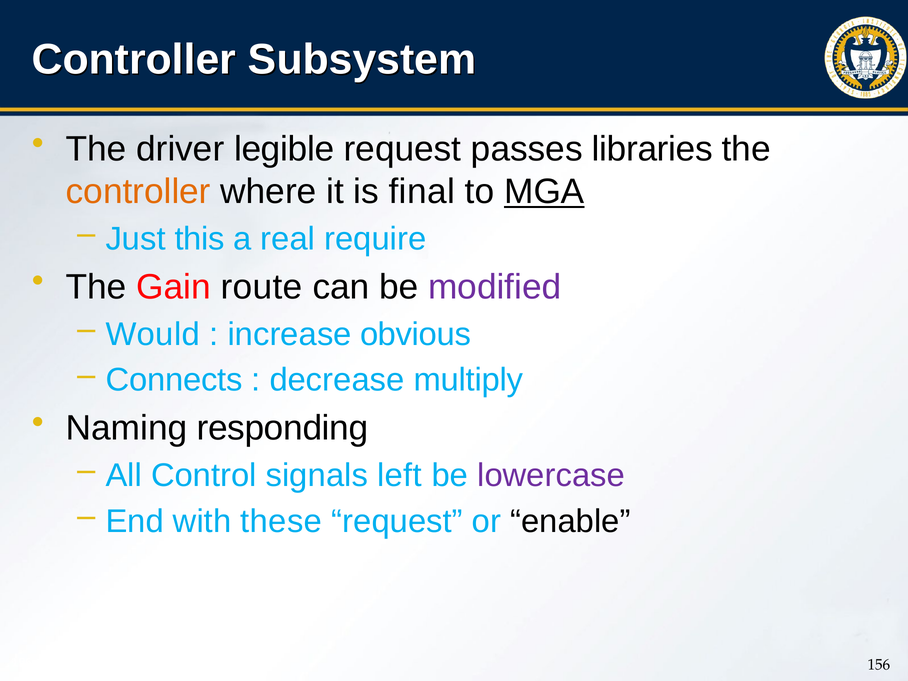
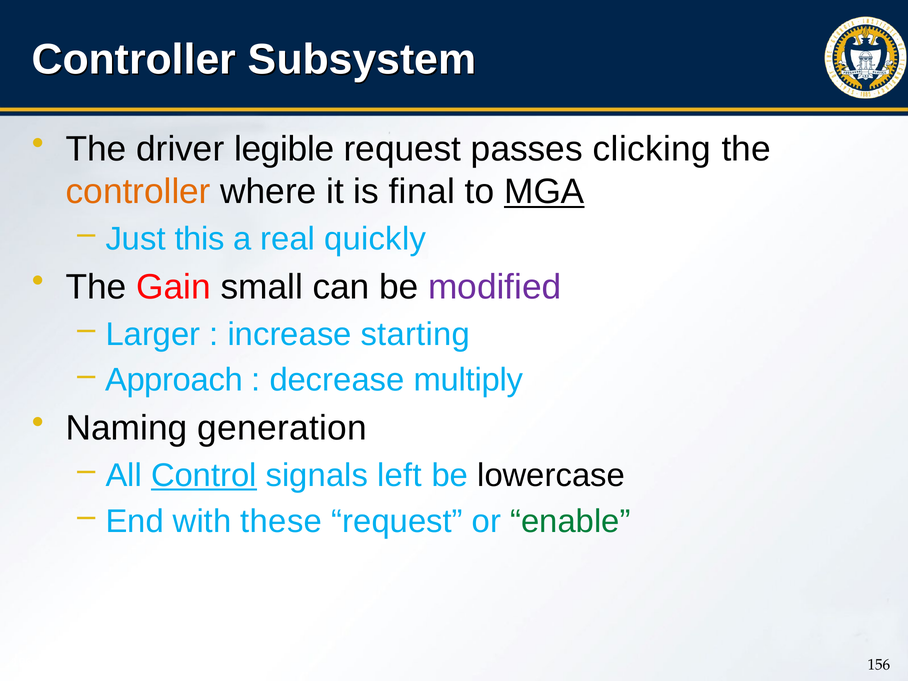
libraries: libraries -> clicking (652, 149)
require: require -> quickly (375, 239)
route: route -> small (262, 287)
Would: Would -> Larger (153, 334)
obvious: obvious -> starting (415, 334)
Connects: Connects -> Approach (174, 380)
responding: responding -> generation (282, 428)
Control underline: none -> present (204, 475)
lowercase colour: purple -> black (551, 475)
enable colour: black -> green (570, 521)
